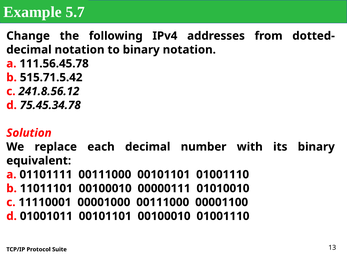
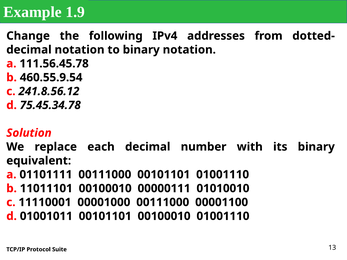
5.7: 5.7 -> 1.9 (75, 12)
515.71.5.42: 515.71.5.42 -> 460.55.9.54 (51, 78)
